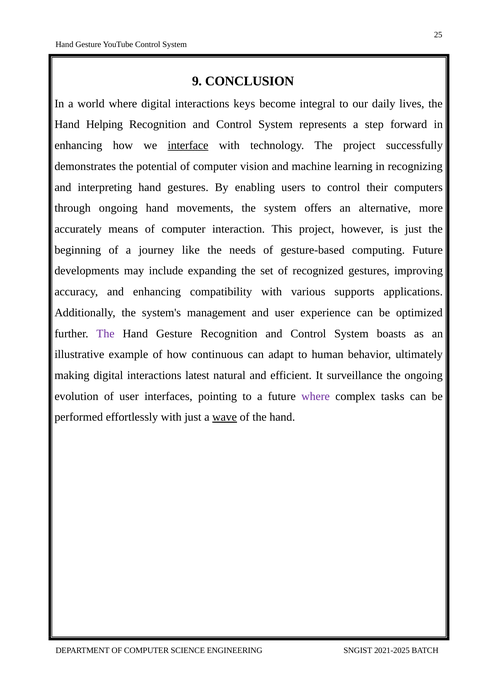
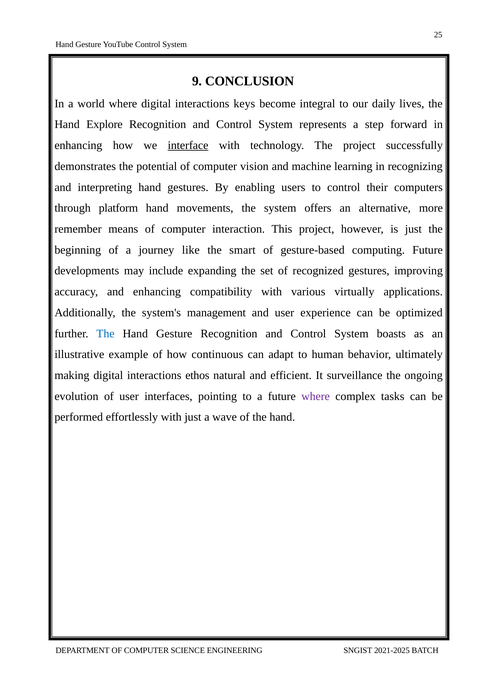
Helping: Helping -> Explore (104, 125)
through ongoing: ongoing -> platform (118, 208)
accurately: accurately -> remember (78, 229)
needs: needs -> smart (242, 250)
supports: supports -> virtually (354, 292)
The colour: purple -> blue (105, 334)
latest: latest -> ethos (197, 376)
wave underline: present -> none (225, 418)
